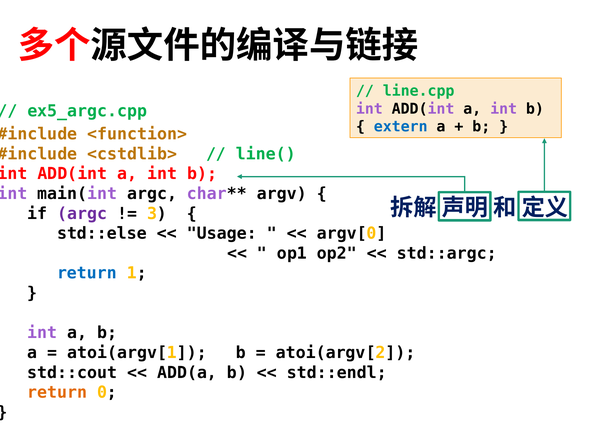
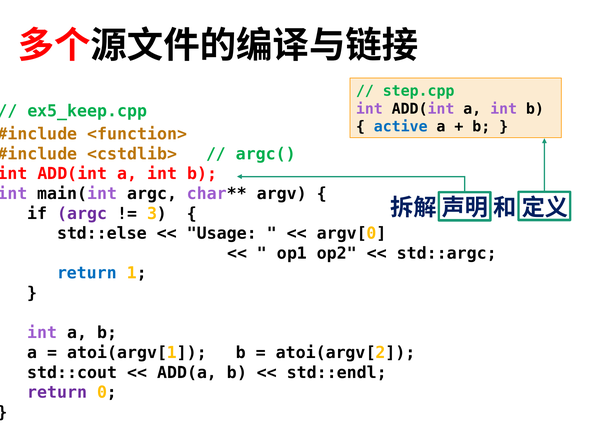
line.cpp: line.cpp -> step.cpp (419, 91)
ex5_argc.cpp: ex5_argc.cpp -> ex5_keep.cpp (87, 111)
extern: extern -> active (401, 127)
line(: line( -> argc( (266, 154)
return colour: orange -> purple (57, 392)
